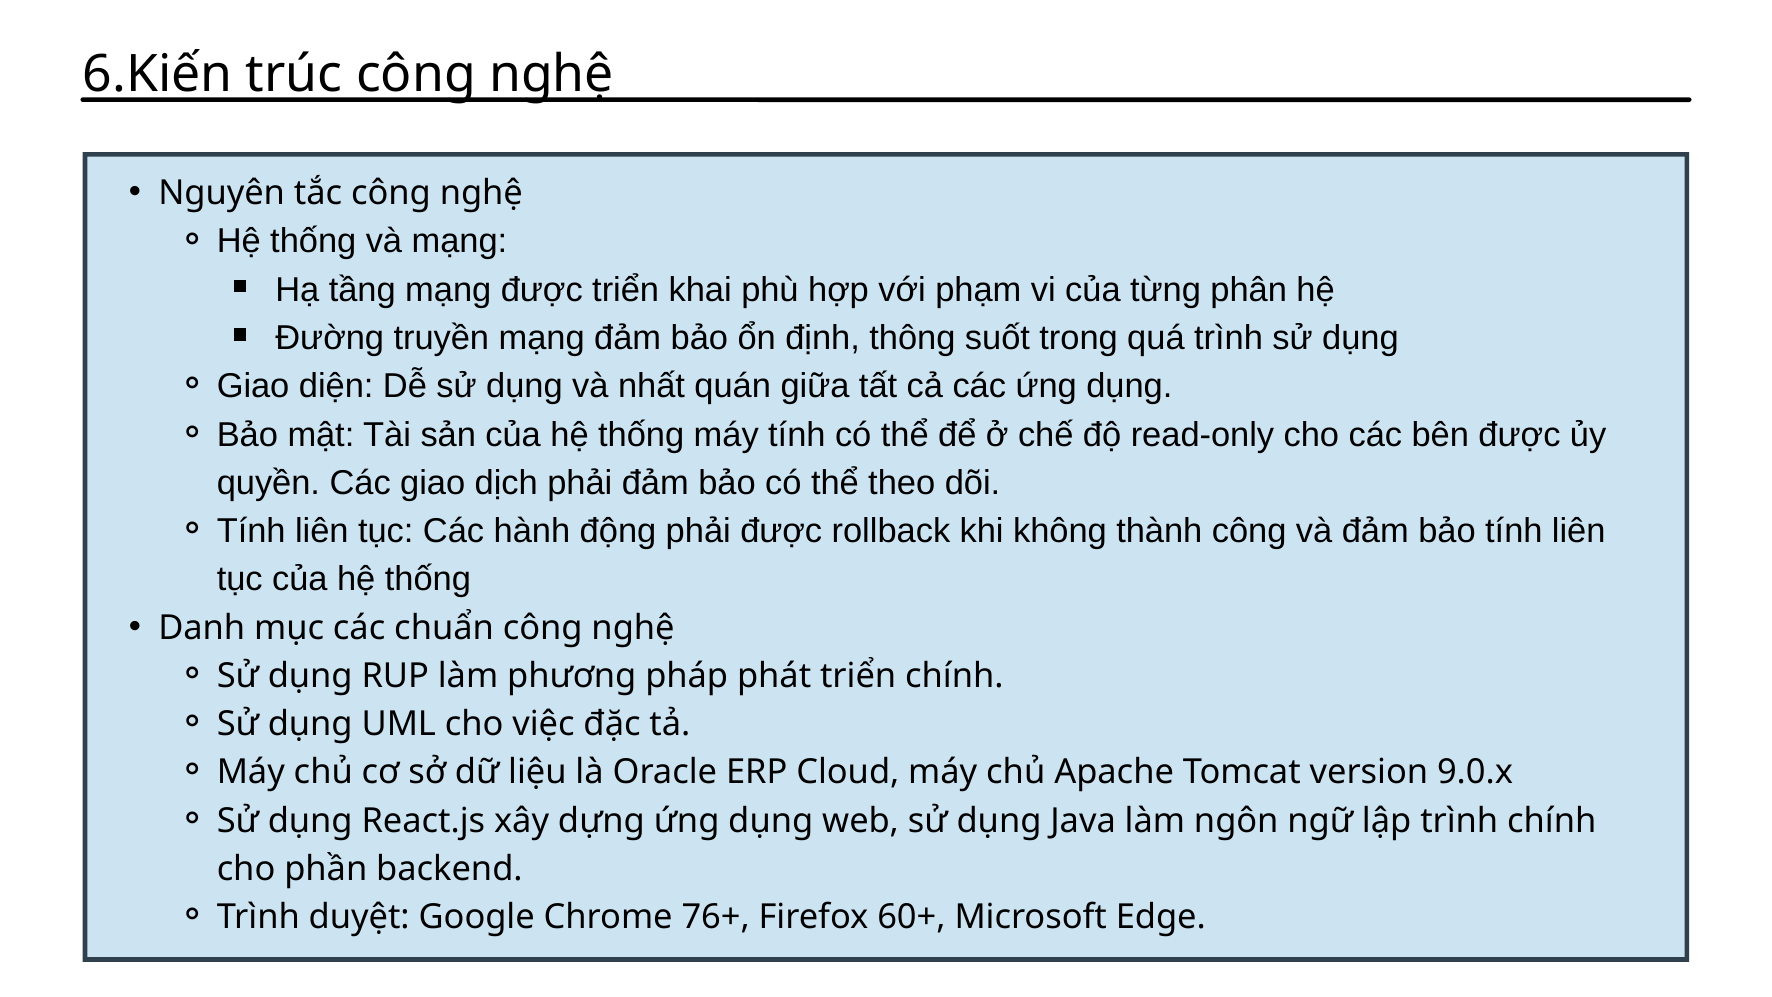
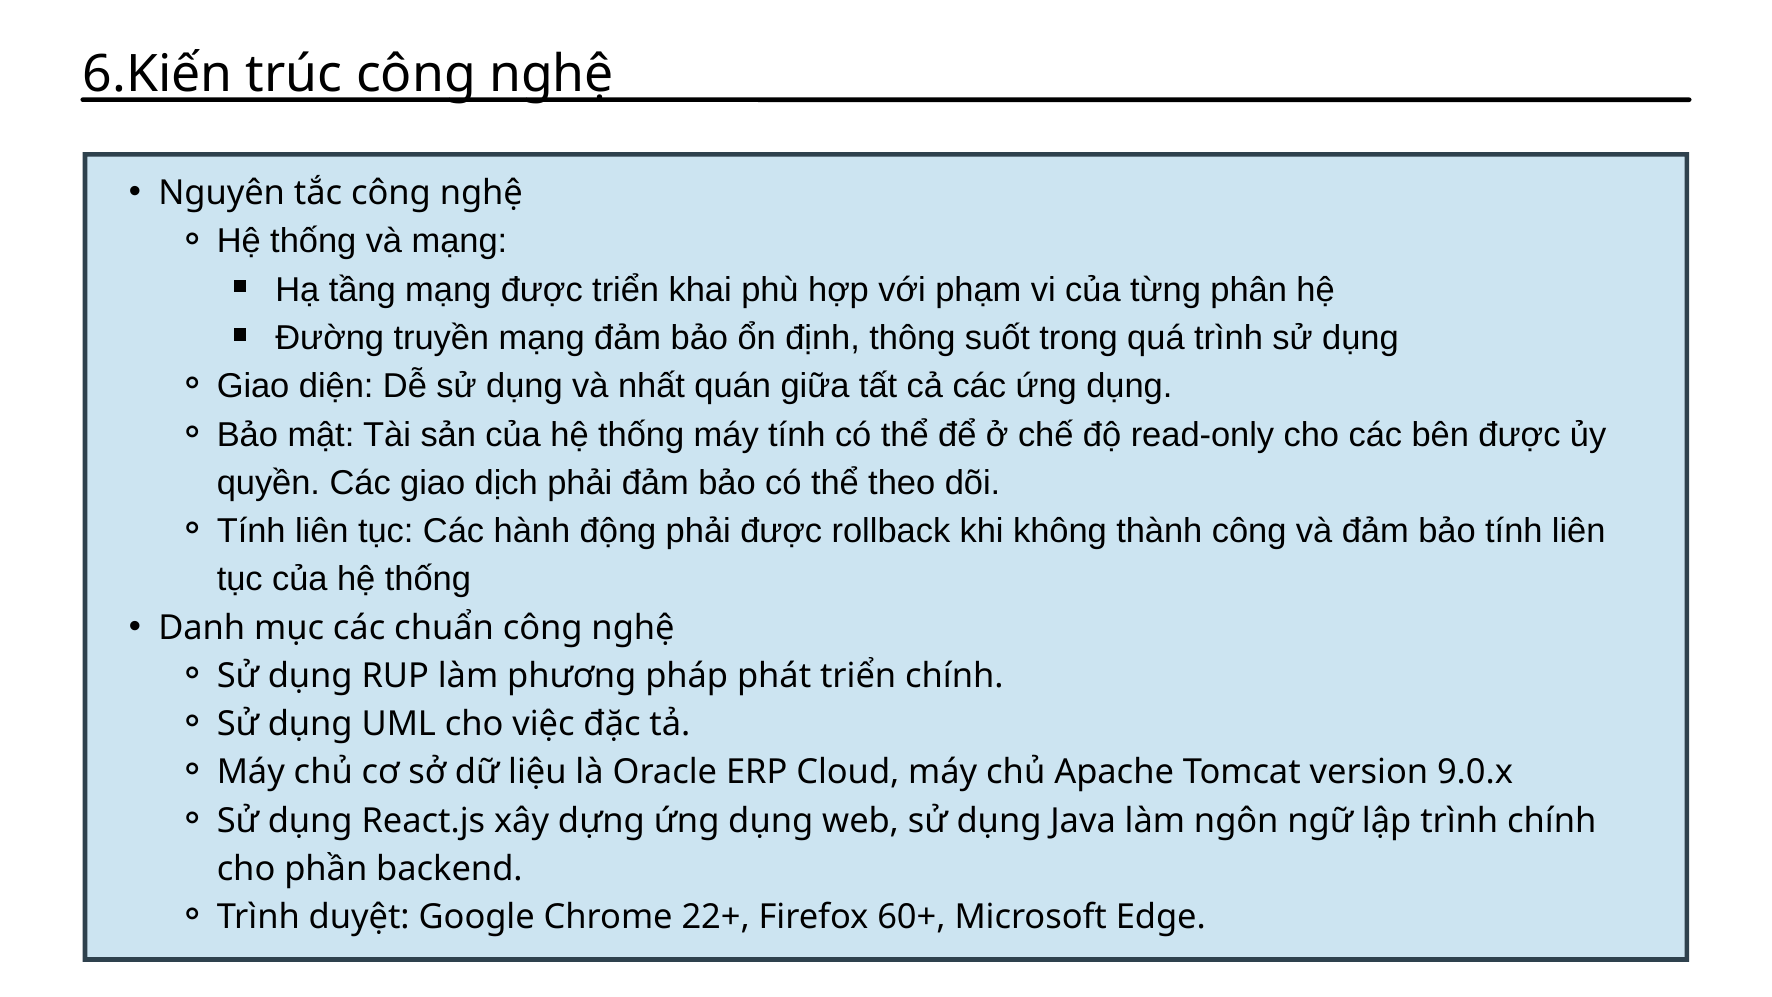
76+: 76+ -> 22+ (716, 917)
